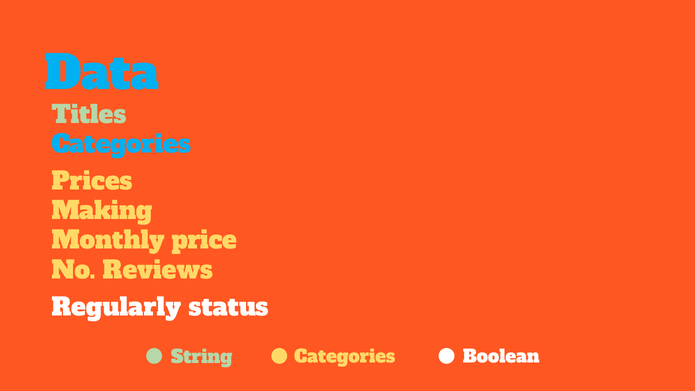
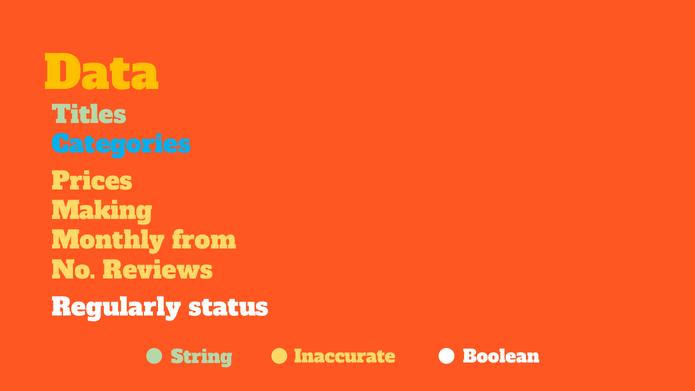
Data colour: light blue -> yellow (102, 74)
price: price -> from (204, 241)
String Categories: Categories -> Inaccurate (345, 357)
